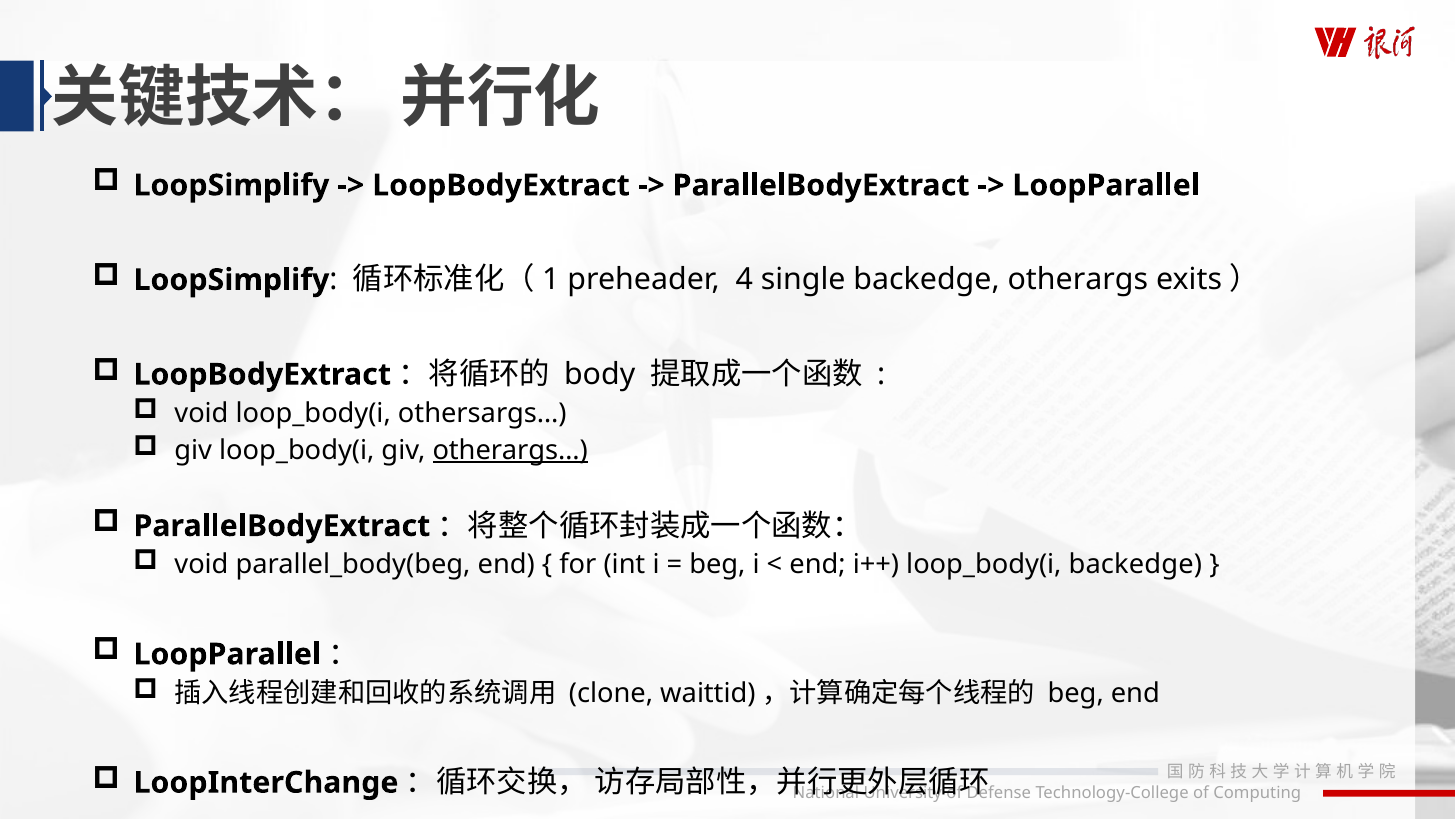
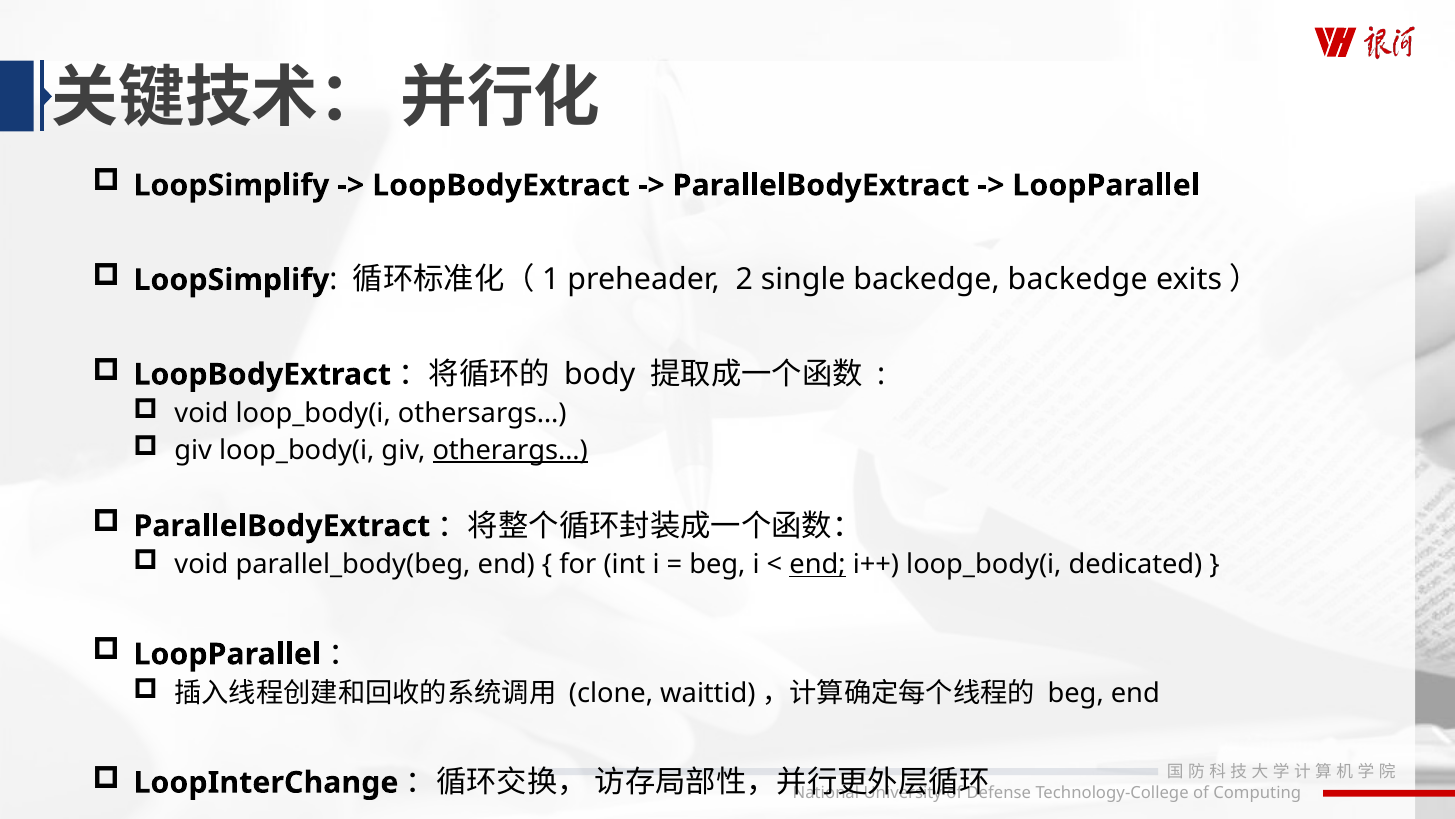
4: 4 -> 2 (744, 280)
backedge otherargs: otherargs -> backedge (1078, 280)
end underline: none -> present (818, 564)
loop_body(i backedge: backedge -> dedicated (1135, 564)
